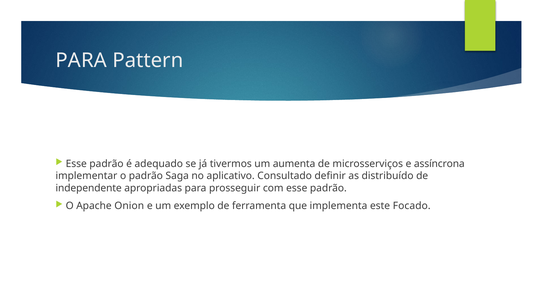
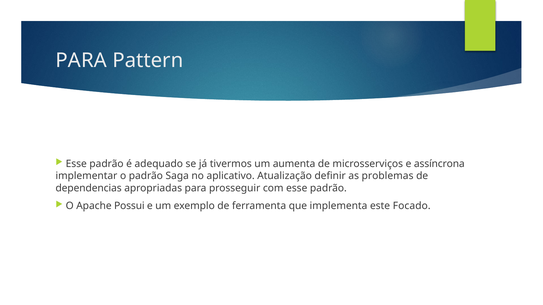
Consultado: Consultado -> Atualização (285, 176)
distribuído: distribuído -> problemas (388, 176)
independente: independente -> dependencias (89, 188)
Onion: Onion -> Possui (129, 206)
